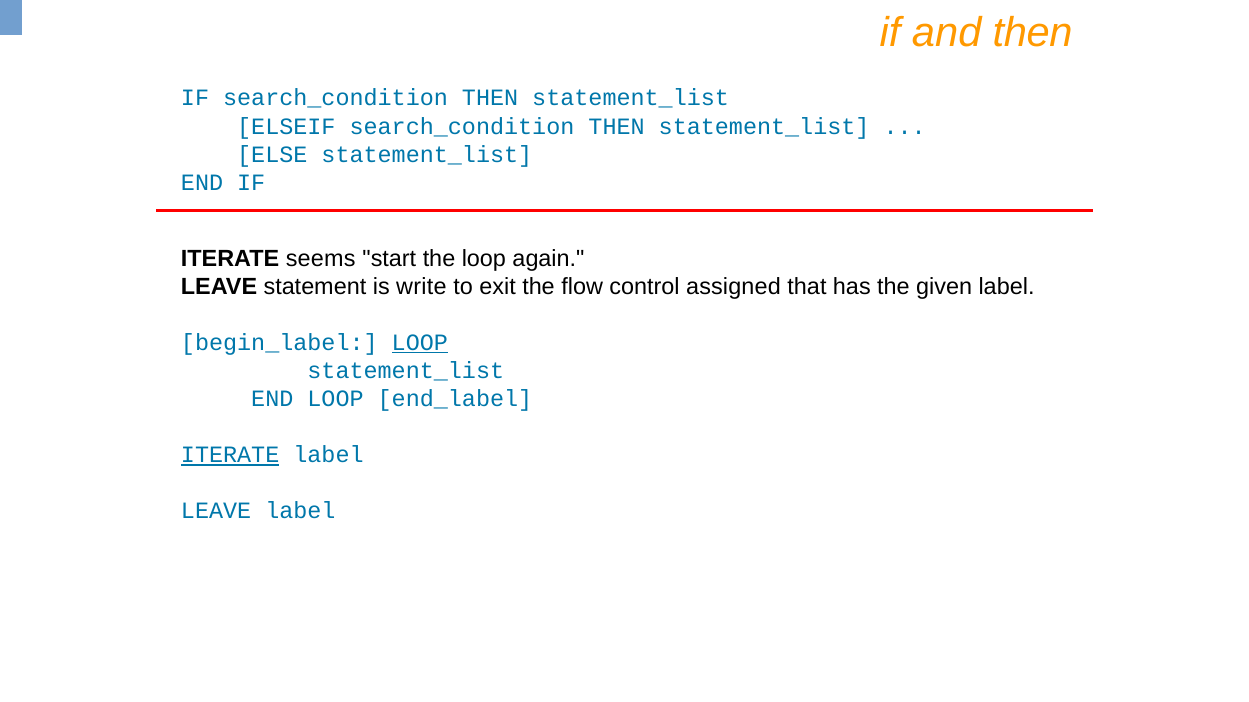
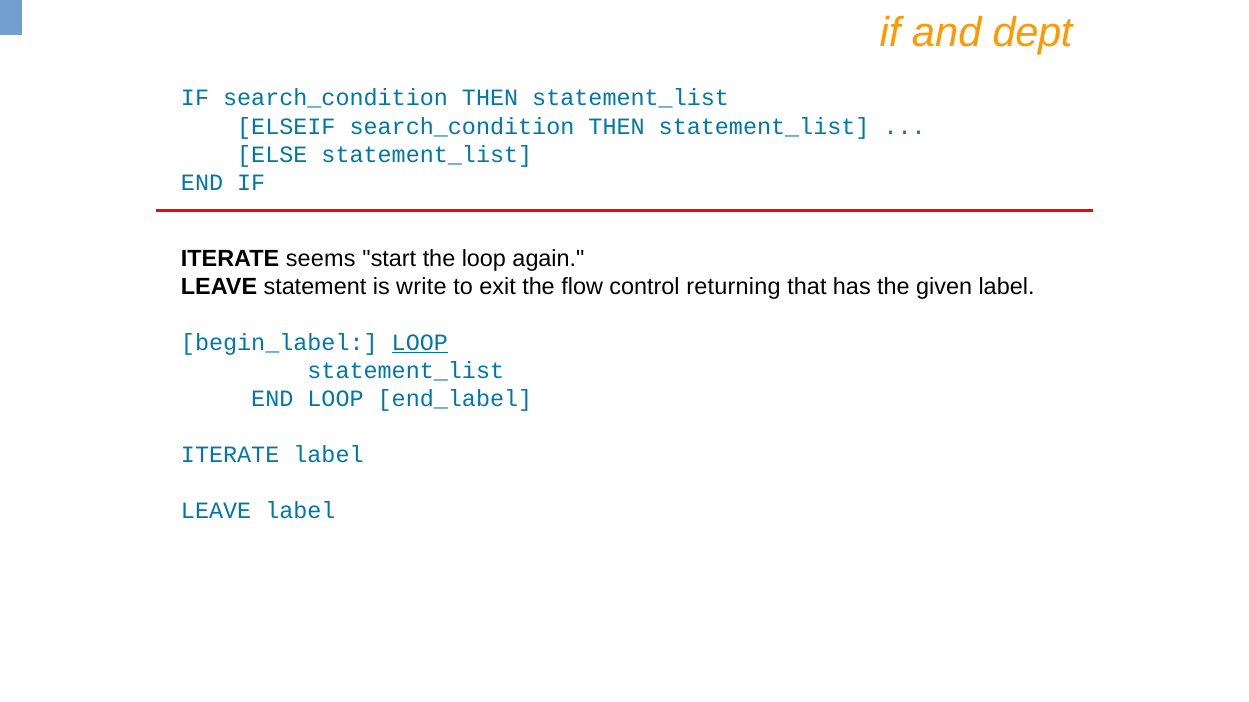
and then: then -> dept (1033, 33)
assigned: assigned -> returning (733, 287)
ITERATE underline: present -> none (230, 455)
